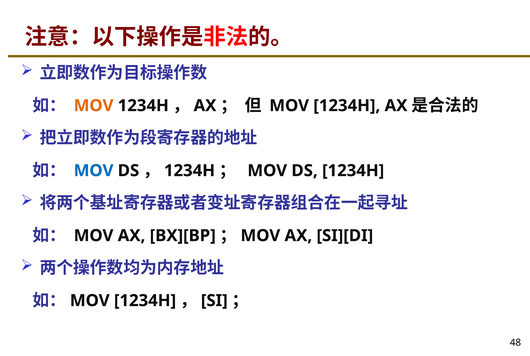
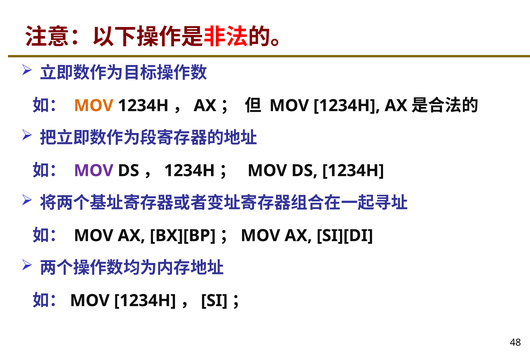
MOV colour: blue -> purple (94, 171)
